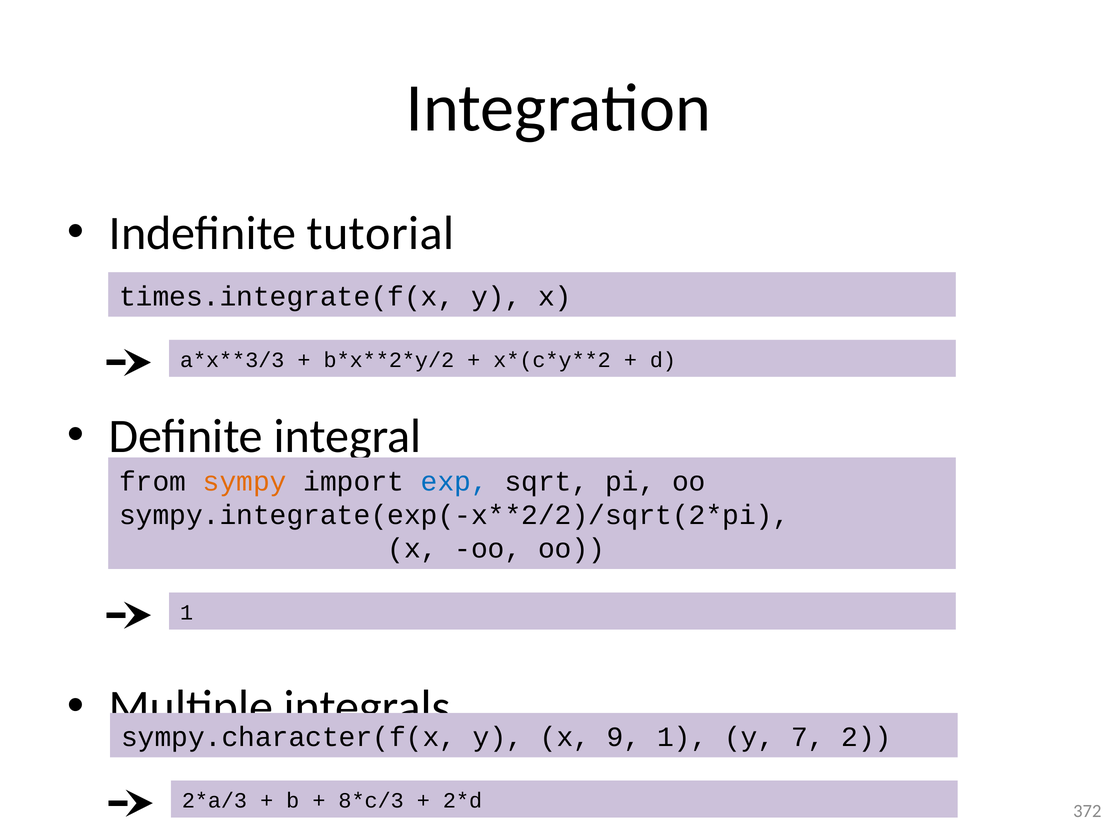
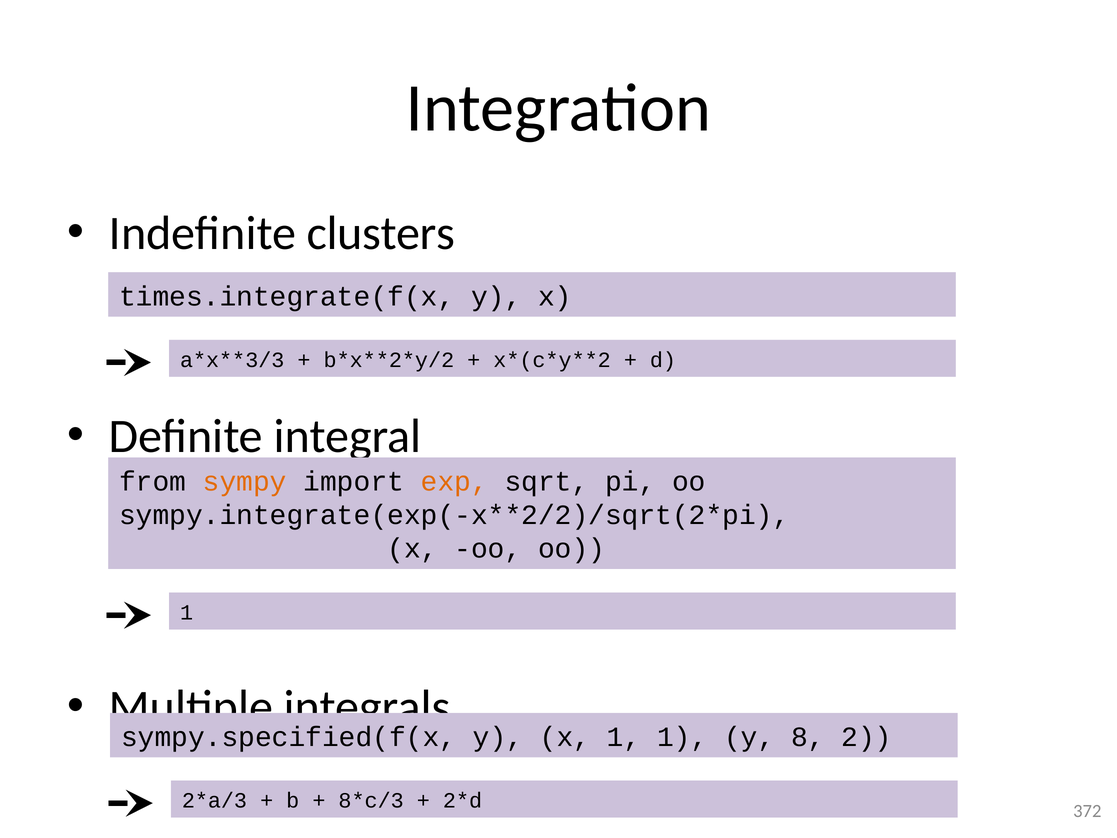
tutorial: tutorial -> clusters (381, 233)
exp colour: blue -> orange (454, 481)
sympy.character(f(x: sympy.character(f(x -> sympy.specified(f(x (289, 737)
x 9: 9 -> 1 (624, 737)
7: 7 -> 8 (808, 737)
